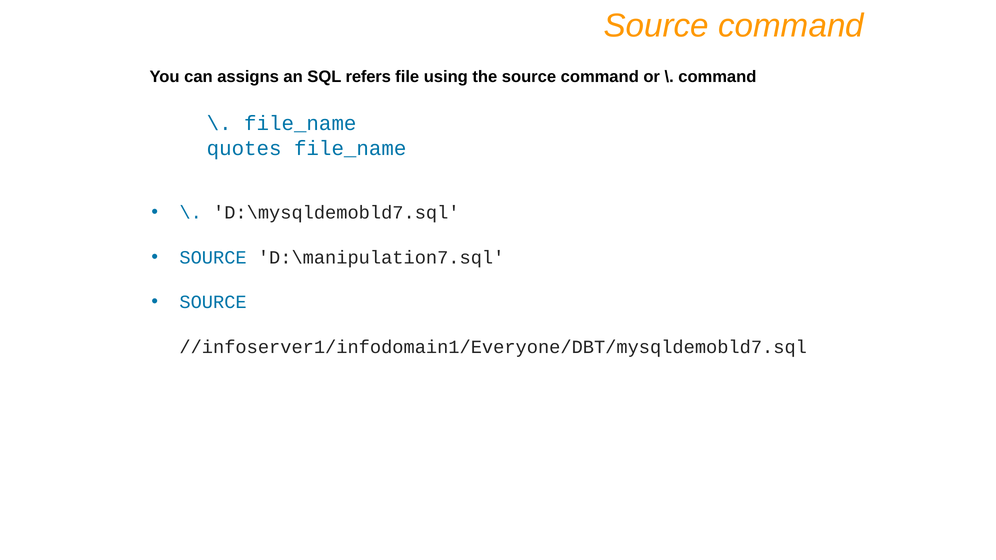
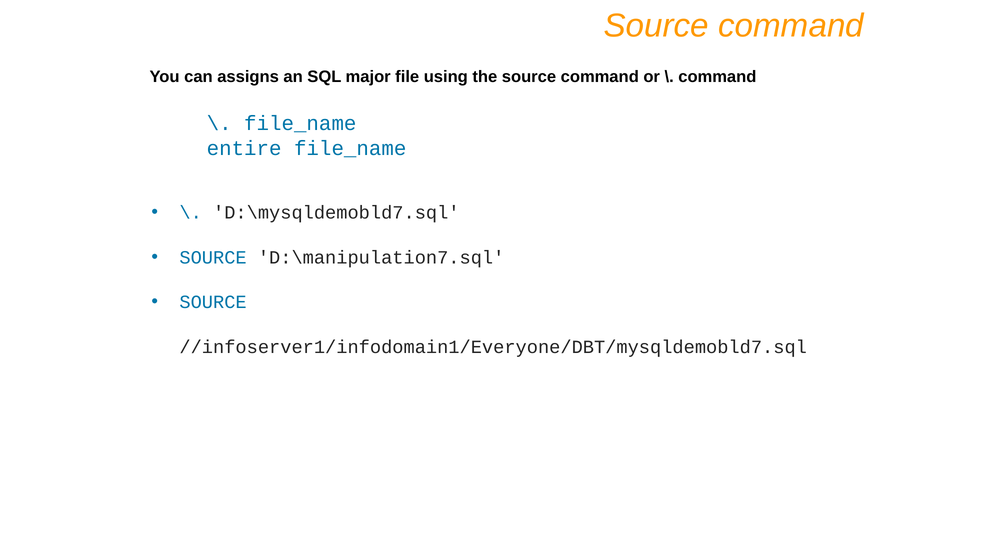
refers: refers -> major (368, 77)
quotes: quotes -> entire (244, 148)
